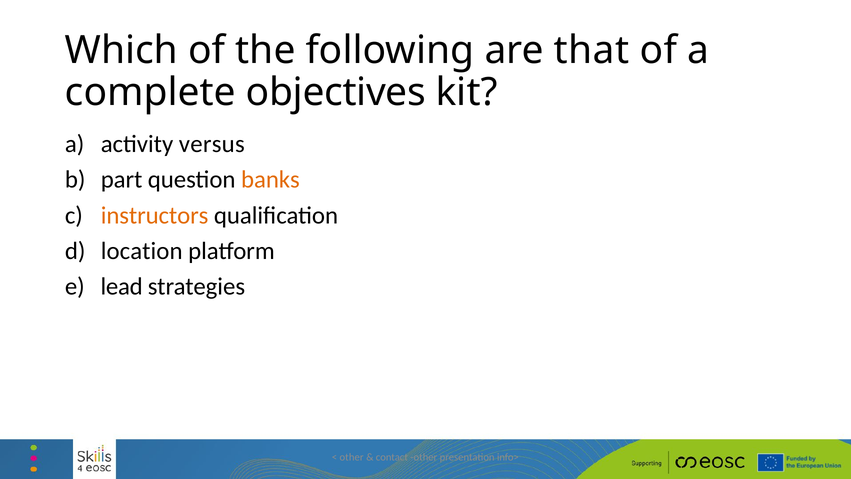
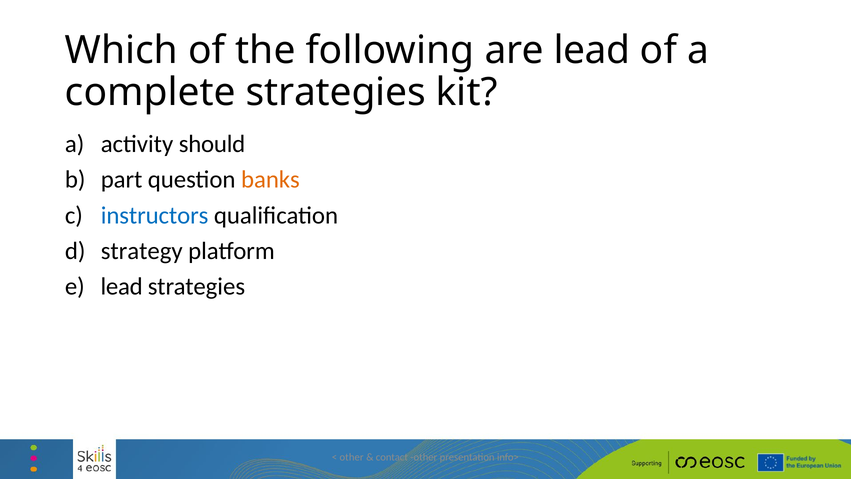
are that: that -> lead (592, 50)
complete objectives: objectives -> strategies (336, 93)
versus: versus -> should (212, 144)
instructors colour: orange -> blue (155, 215)
location: location -> strategy (142, 251)
